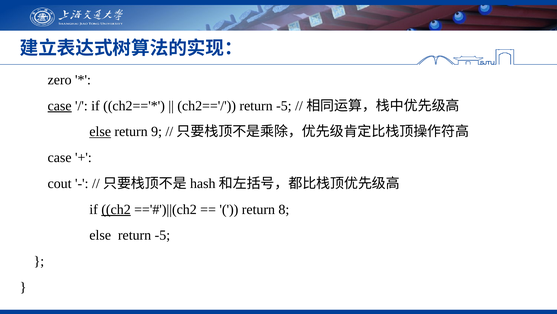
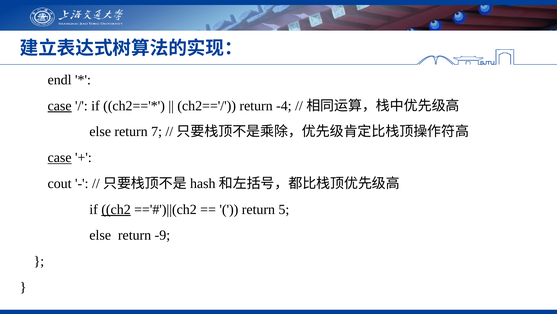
zero: zero -> endl (60, 80)
ch2=='/ return -5: -5 -> -4 (284, 106)
else underline: present -> none (100, 131)
9: 9 -> 7 (157, 131)
case underline: none -> present (60, 157)
8: 8 -> 5 (284, 209)
else return -5: -5 -> -9 (162, 235)
